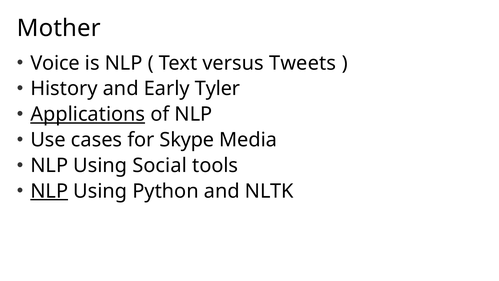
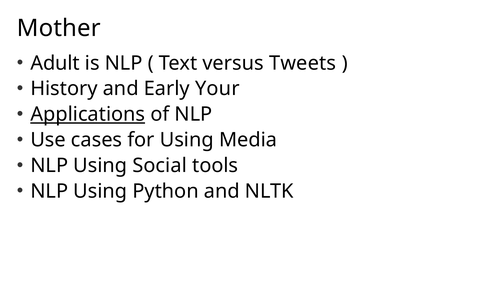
Voice: Voice -> Adult (55, 63)
Tyler: Tyler -> Your (217, 89)
for Skype: Skype -> Using (187, 140)
NLP underline: present -> none (49, 191)
